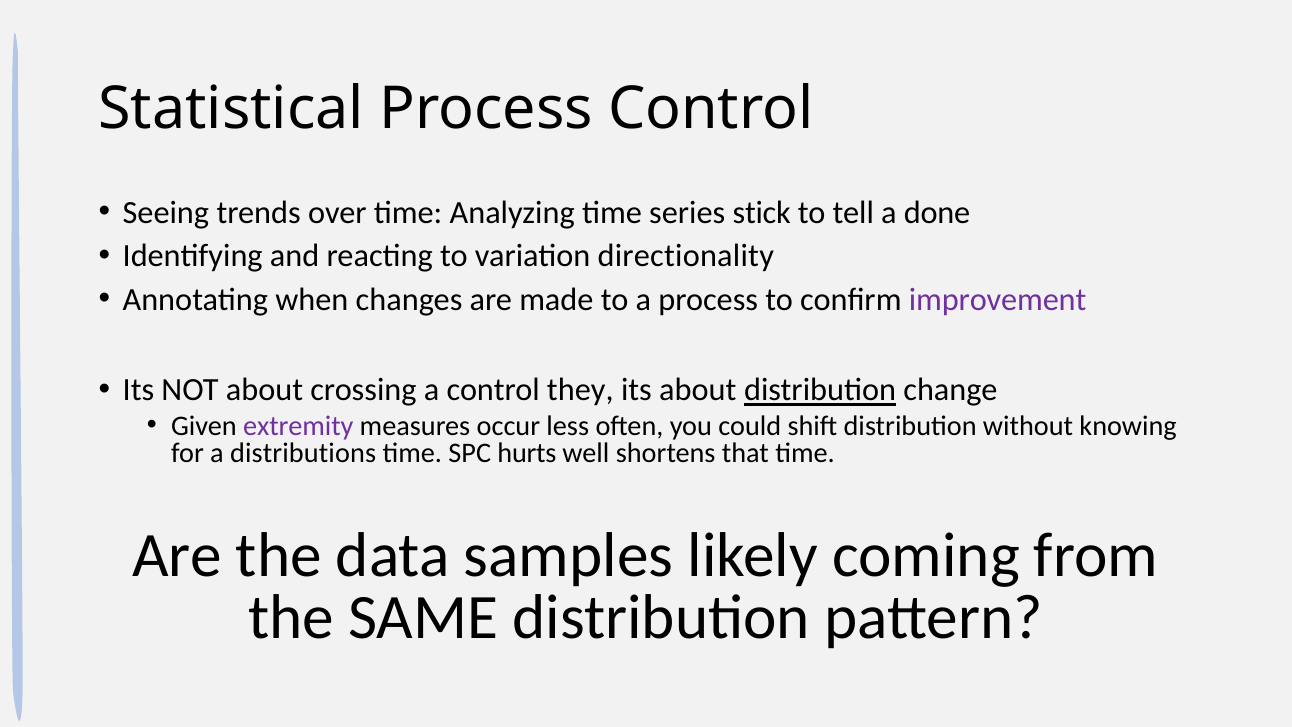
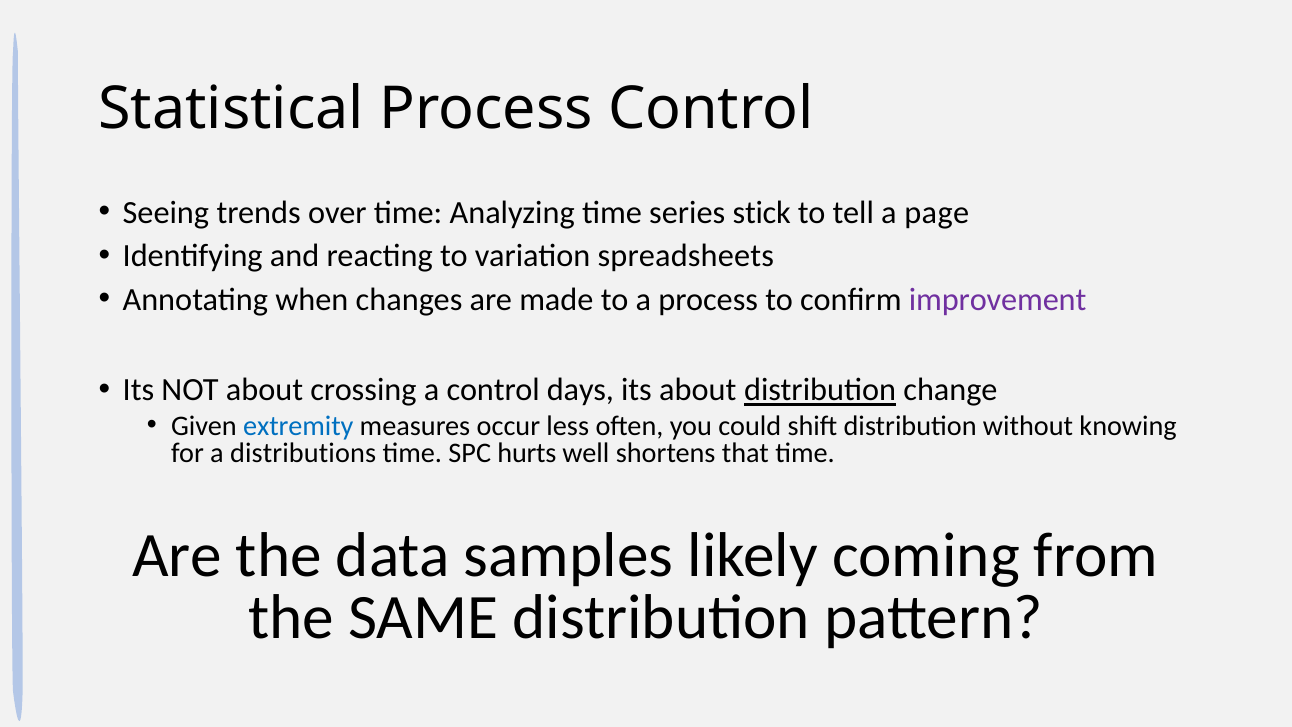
done: done -> page (937, 213)
directionality: directionality -> spreadsheets (686, 256)
they: they -> days (580, 390)
extremity colour: purple -> blue (298, 426)
